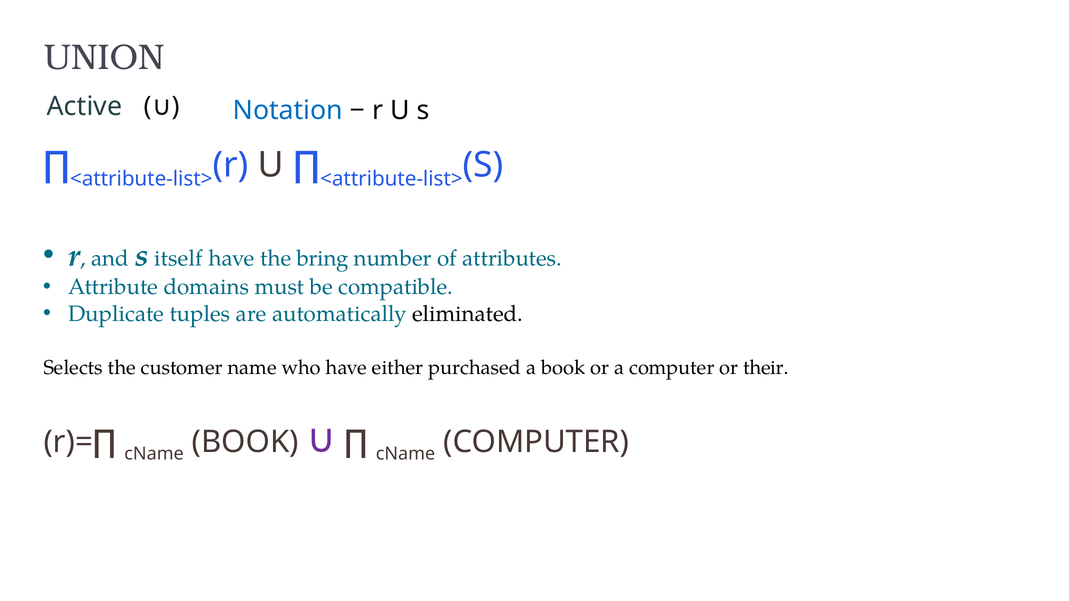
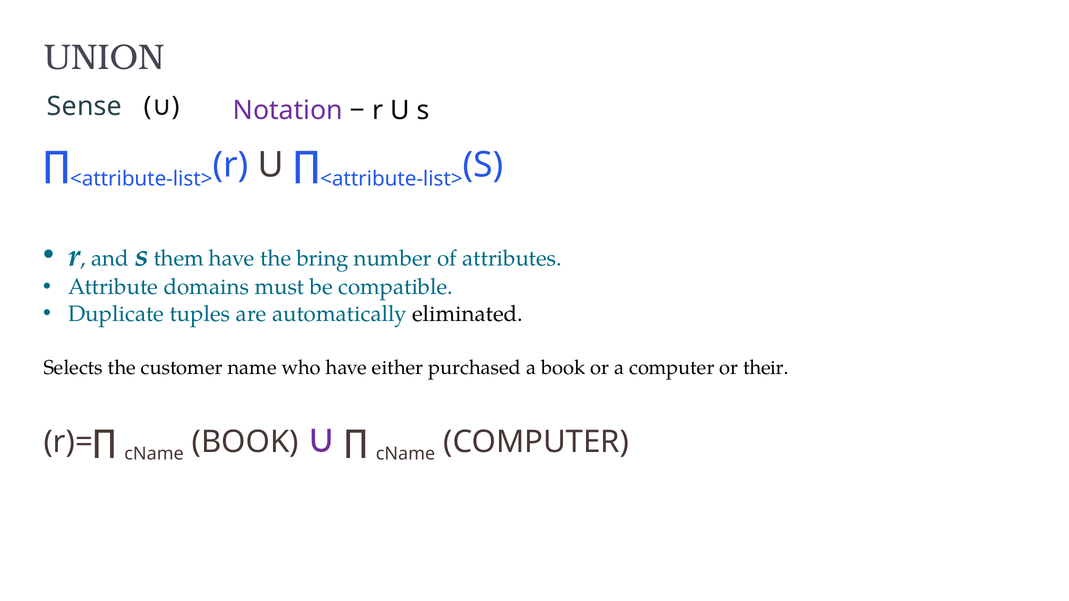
Notation colour: blue -> purple (288, 110)
Active: Active -> Sense (84, 106)
itself: itself -> them (179, 259)
